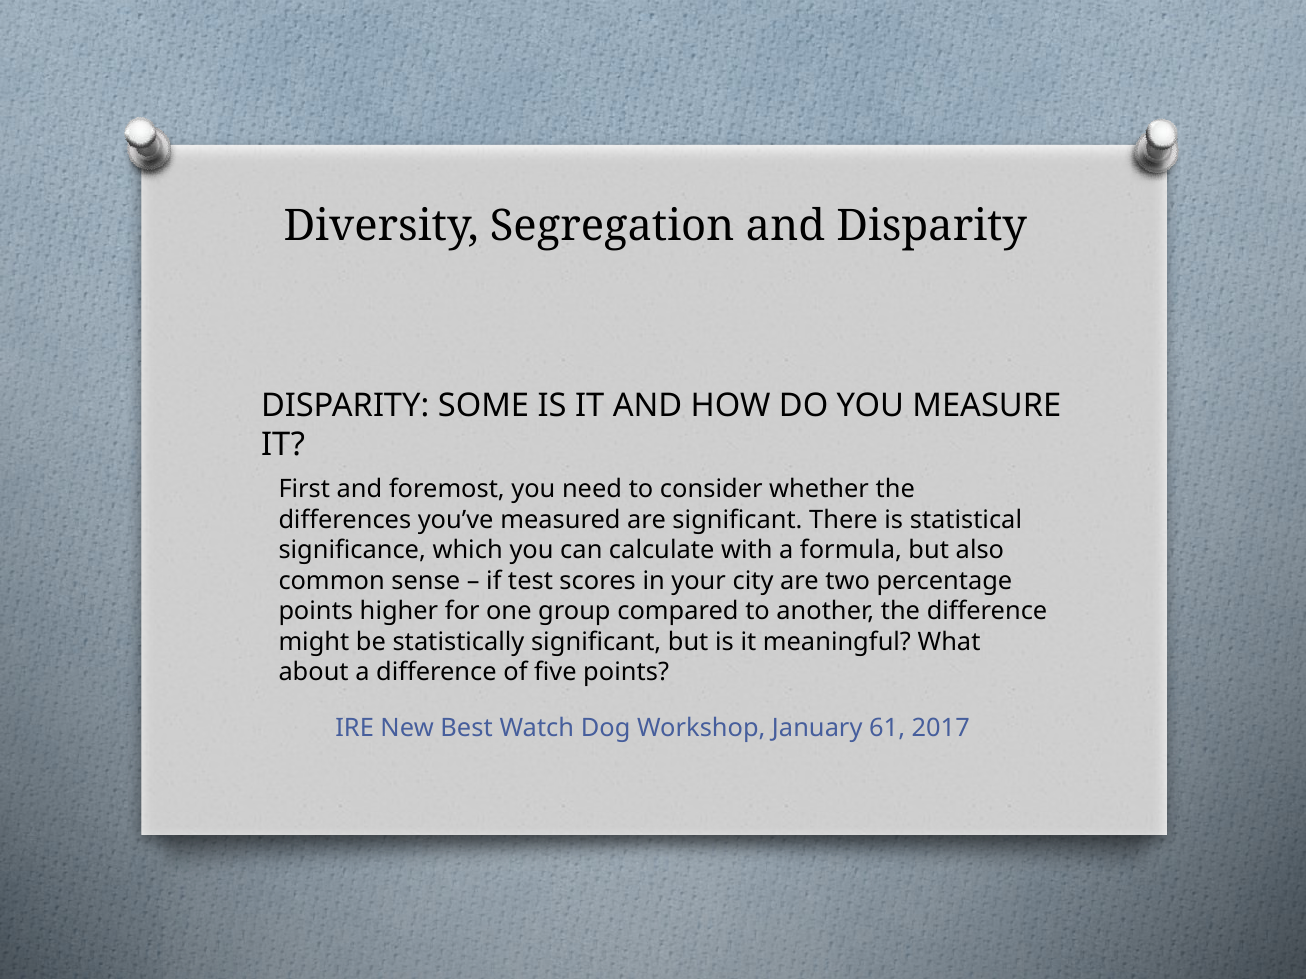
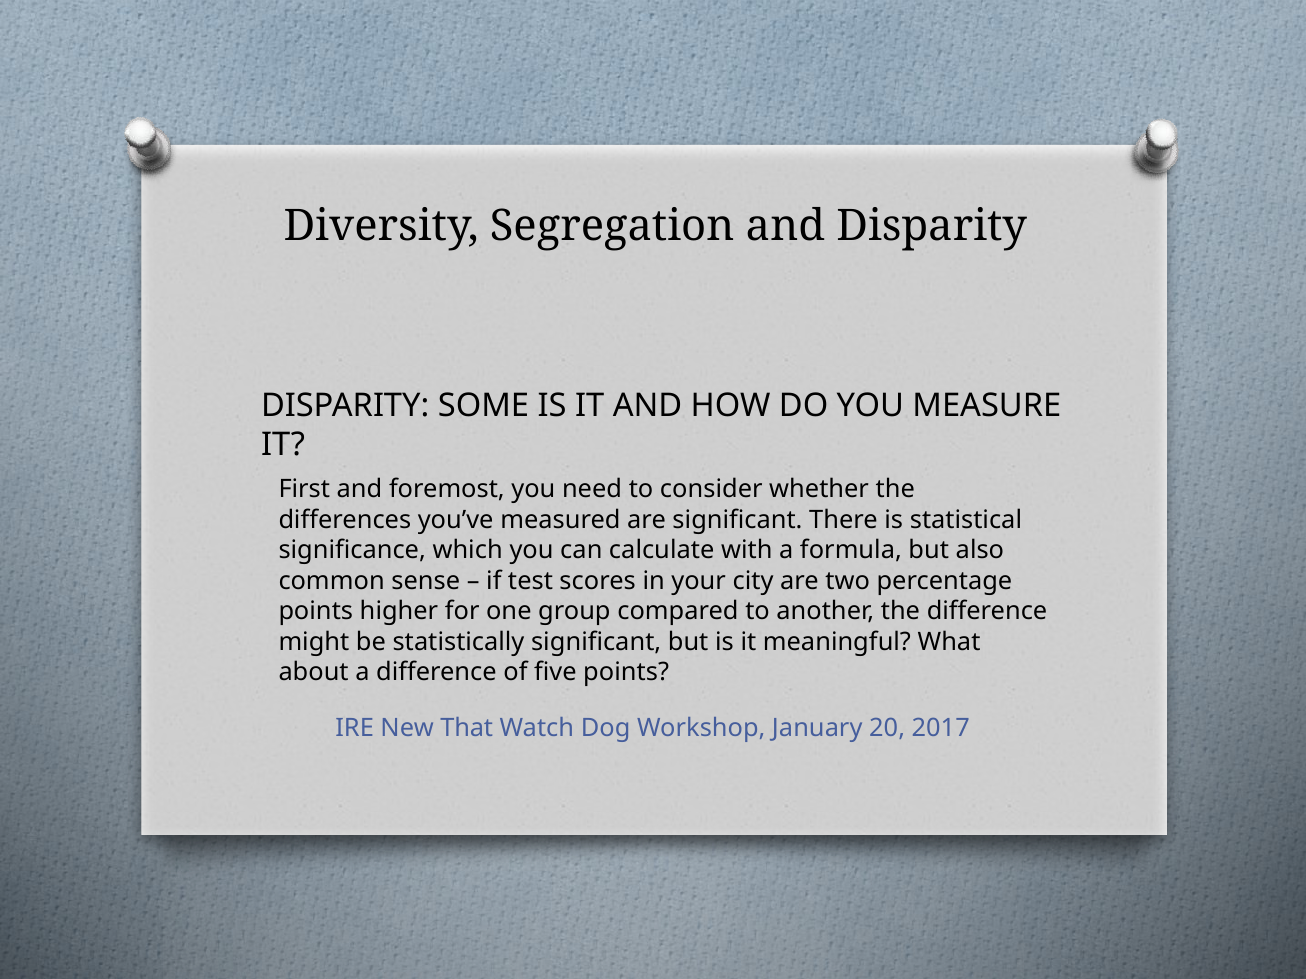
Best: Best -> That (467, 728)
61: 61 -> 20 (887, 728)
